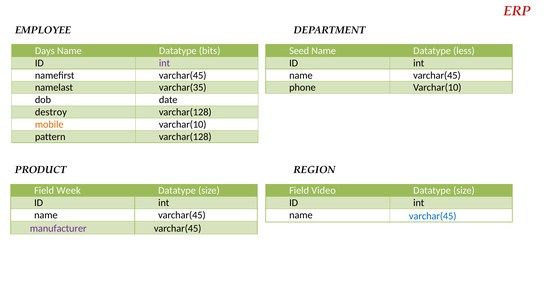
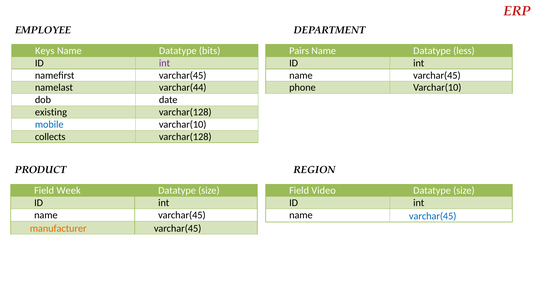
Days: Days -> Keys (45, 51)
Seed: Seed -> Pairs (299, 51)
varchar(35: varchar(35 -> varchar(44 (183, 87)
destroy: destroy -> existing (51, 112)
mobile colour: orange -> blue (49, 124)
pattern: pattern -> collects (50, 137)
manufacturer colour: purple -> orange (58, 228)
